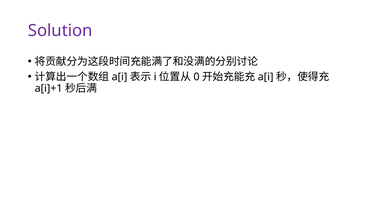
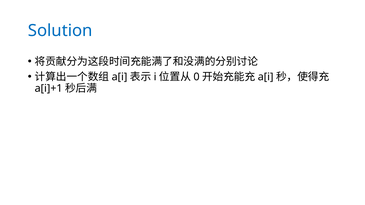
Solution colour: purple -> blue (60, 31)
